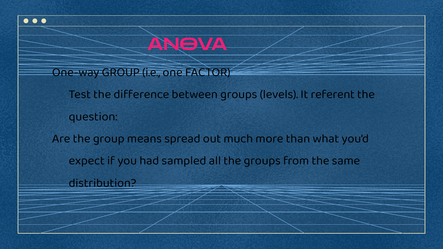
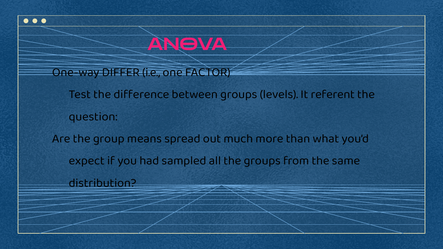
One-way GROUP: GROUP -> DIFFER (121, 72)
